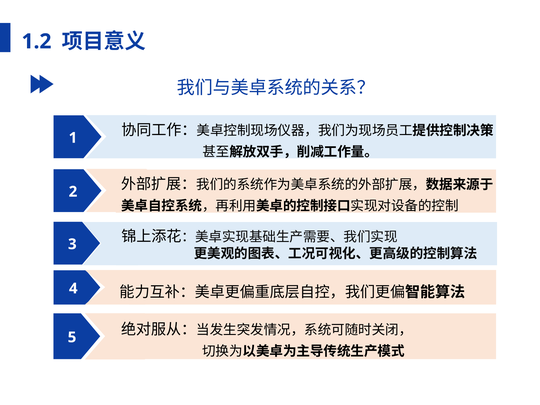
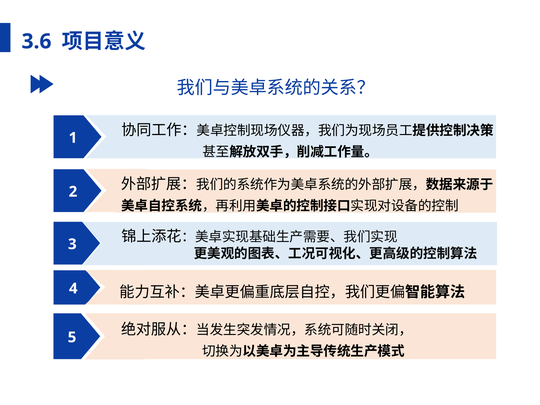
1.2: 1.2 -> 3.6 (37, 41)
